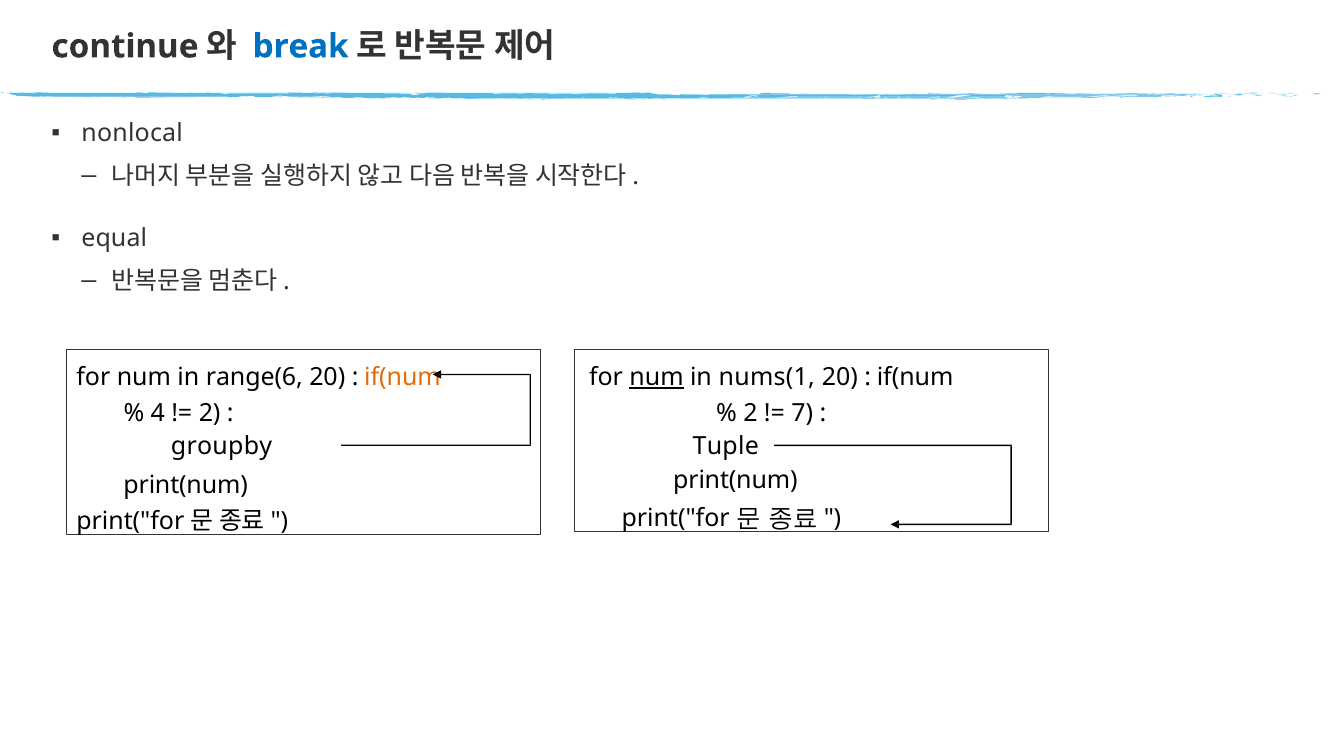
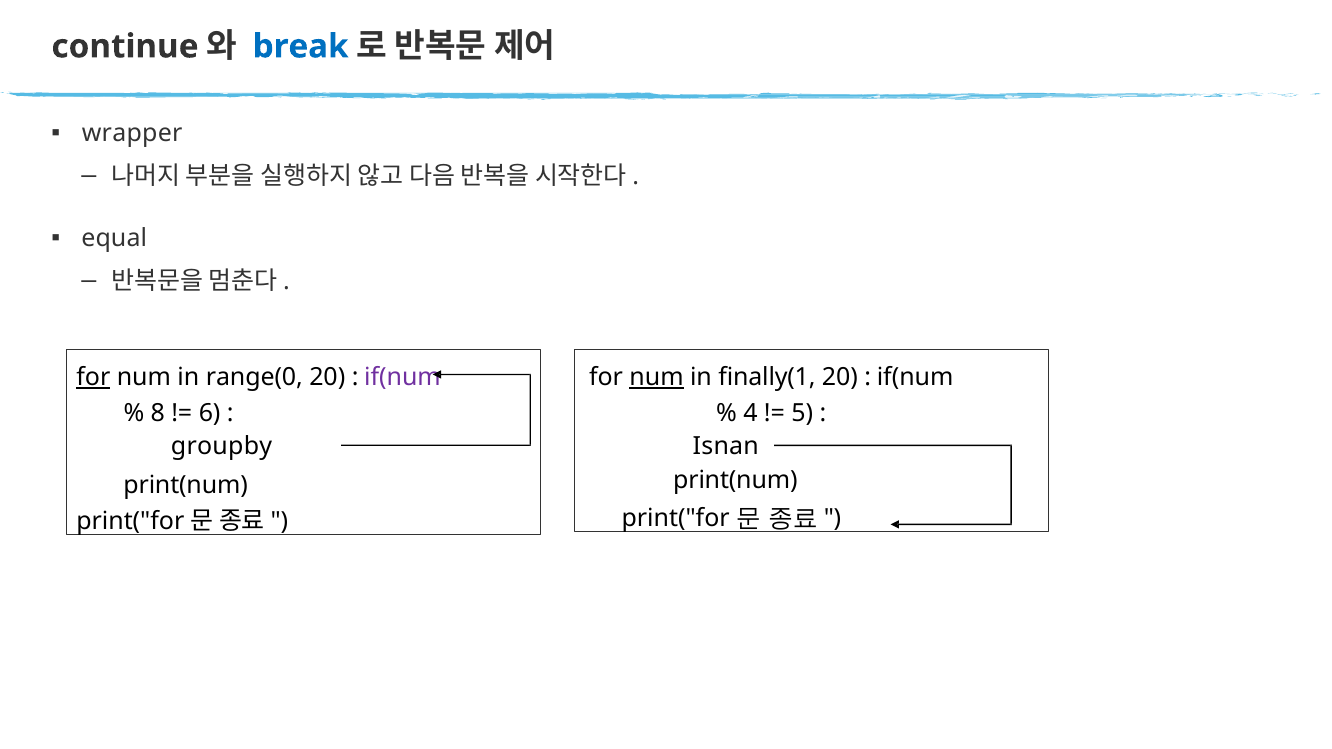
nonlocal: nonlocal -> wrapper (132, 133)
for underline: none -> present (93, 377)
range(6: range(6 -> range(0 (254, 377)
if(num colour: orange -> purple (402, 377)
nums(1: nums(1 -> finally(1 (767, 377)
4: 4 -> 8 (158, 413)
2: 2 -> 6 (210, 413)
2: 2 -> 4 (750, 413)
7: 7 -> 5 (802, 413)
Tuple: Tuple -> Isnan (726, 447)
